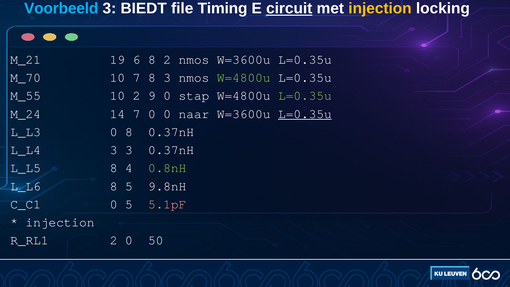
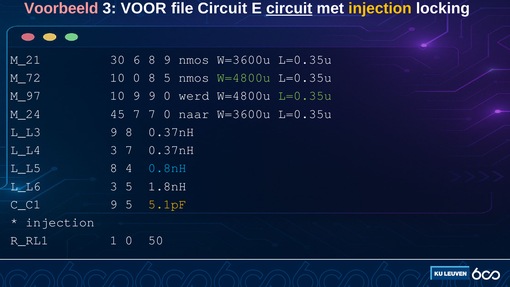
Voorbeeld colour: light blue -> pink (61, 8)
BIEDT: BIEDT -> VOOR (144, 8)
file Timing: Timing -> Circuit (222, 8)
19: 19 -> 30 (117, 60)
8 2: 2 -> 9 (167, 60)
M_70: M_70 -> M_72 (26, 78)
10 7: 7 -> 0 (137, 78)
8 3: 3 -> 5 (167, 78)
M_55: M_55 -> M_97 (26, 96)
10 2: 2 -> 9 (137, 96)
stap: stap -> werd (194, 96)
14: 14 -> 45 (117, 114)
7 0: 0 -> 7 (152, 114)
L=0.35u underline: present -> none (305, 114)
L_L3 0: 0 -> 9 (114, 132)
3 3: 3 -> 7 (129, 150)
0.8nH colour: light green -> light blue (167, 168)
L_L6 8: 8 -> 3 (114, 186)
9.8nH: 9.8nH -> 1.8nH (167, 186)
C_C1 0: 0 -> 9 (114, 204)
5.1pF colour: pink -> yellow (167, 204)
R_RL1 2: 2 -> 1 (114, 240)
